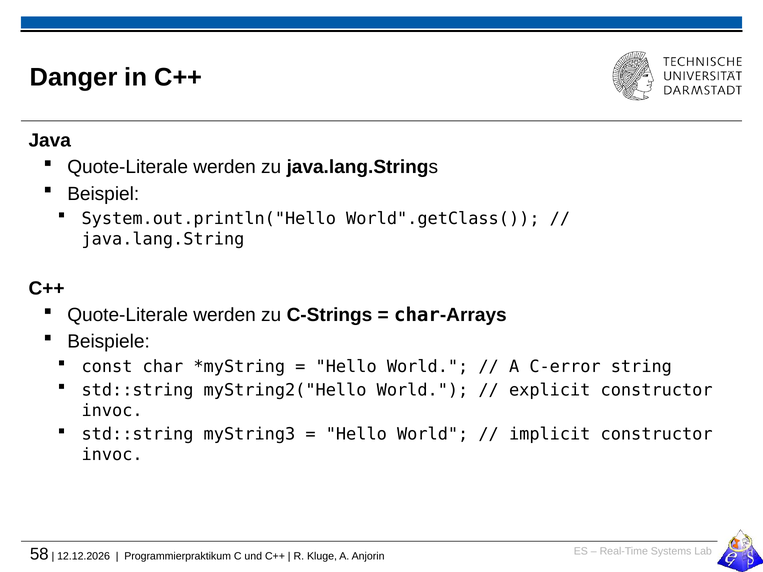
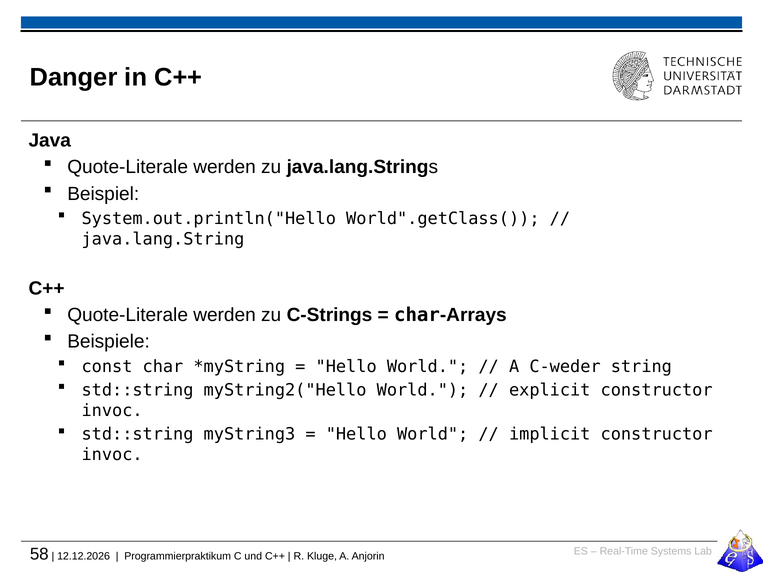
C-error: C-error -> C-weder (565, 367)
